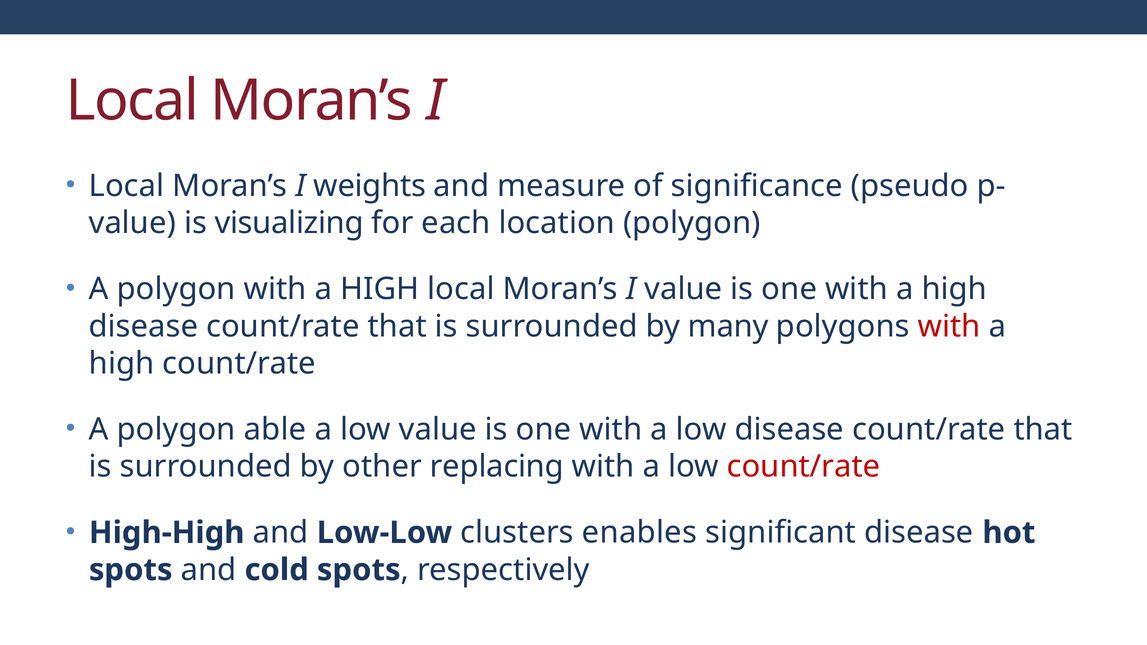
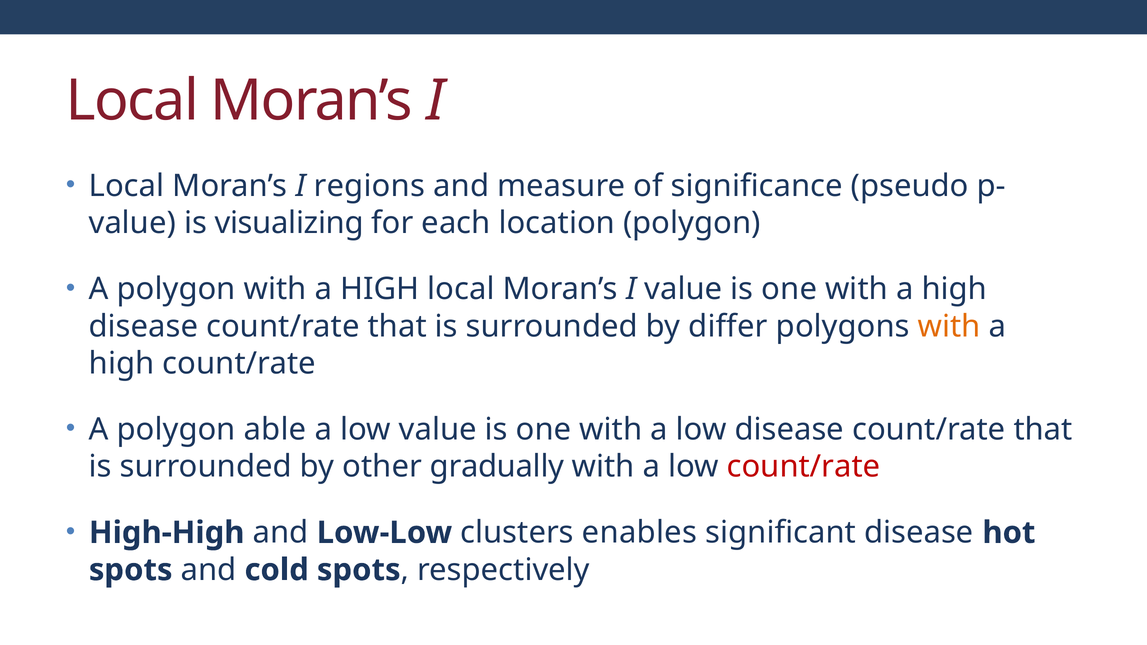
weights: weights -> regions (369, 186)
many: many -> differ (728, 326)
with colour: red -> orange (949, 326)
replacing: replacing -> gradually (497, 467)
